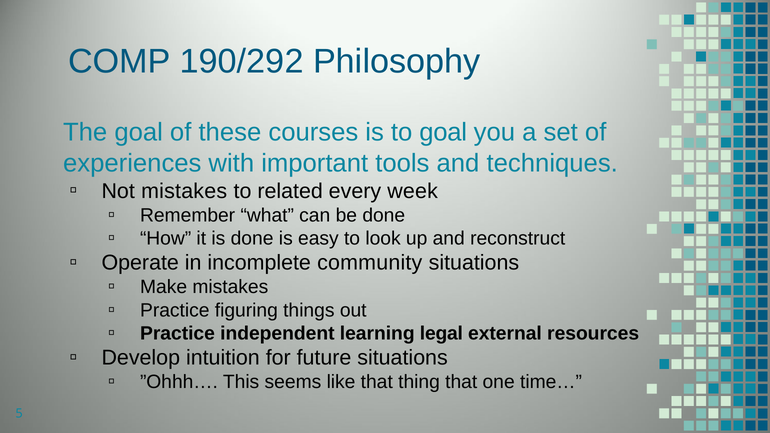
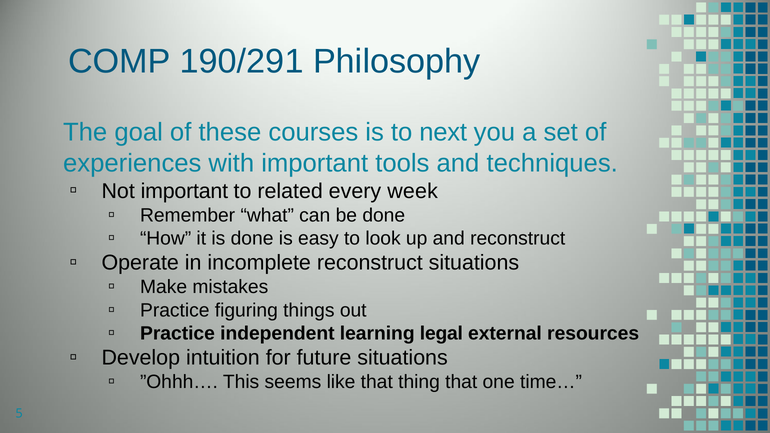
190/292: 190/292 -> 190/291 (242, 61)
to goal: goal -> next (443, 132)
Not mistakes: mistakes -> important (184, 191)
incomplete community: community -> reconstruct (370, 263)
